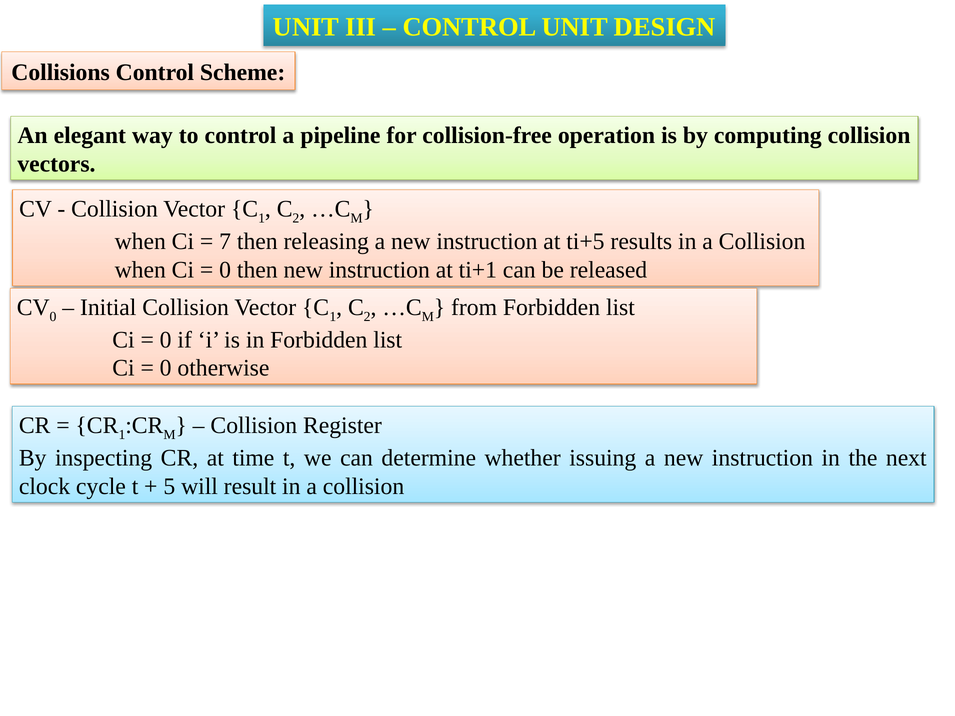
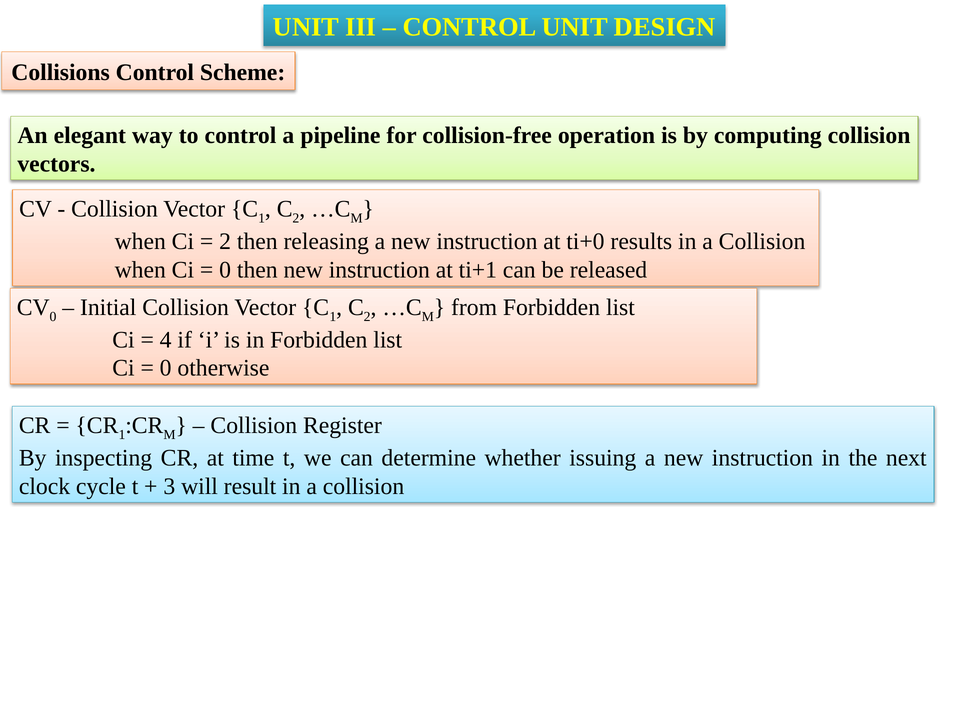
7: 7 -> 2 (225, 241)
ti+5: ti+5 -> ti+0 (585, 241)
0: 0 -> 4 (166, 340)
5: 5 -> 3 (169, 486)
